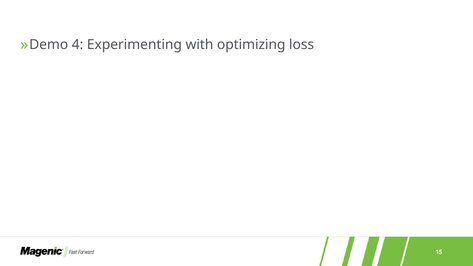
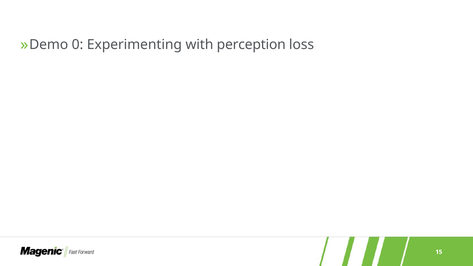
4: 4 -> 0 (78, 44)
optimizing: optimizing -> perception (251, 44)
